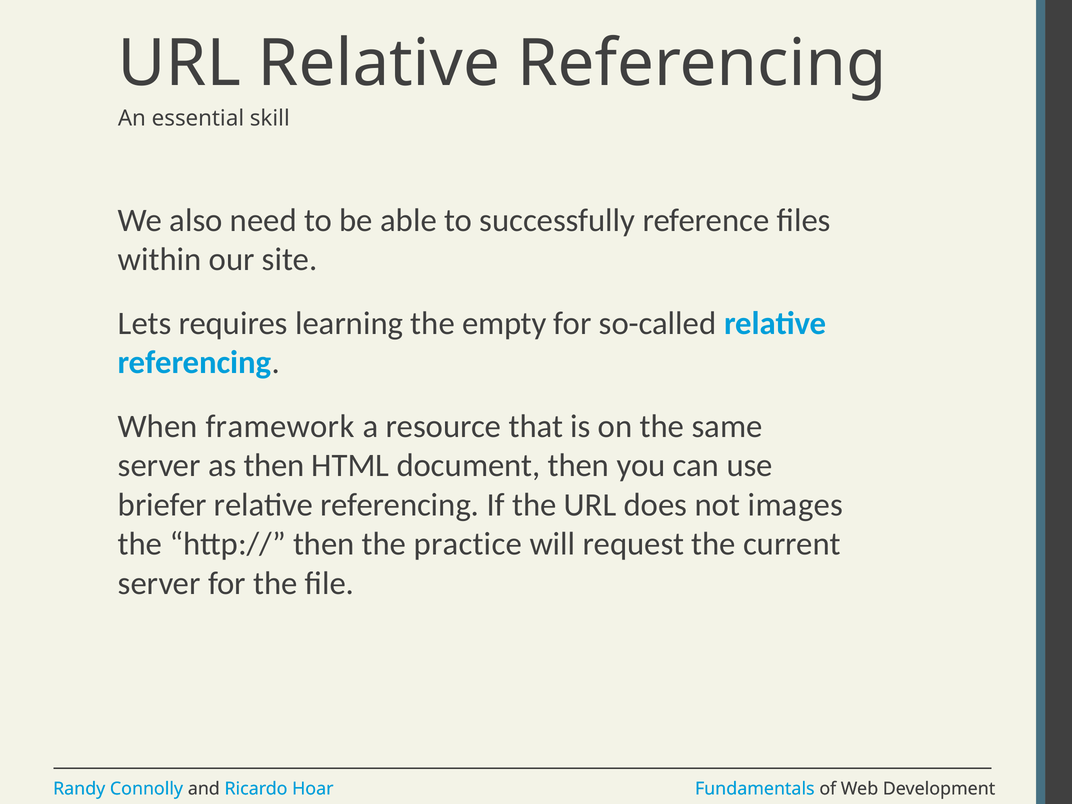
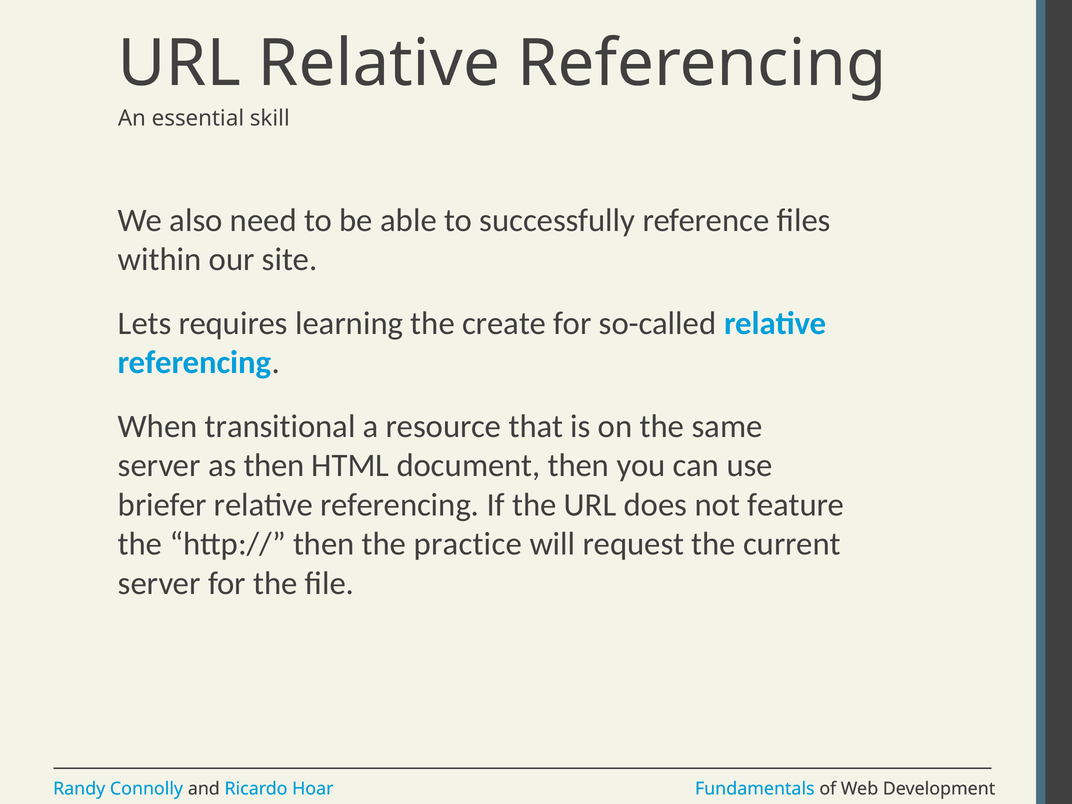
empty: empty -> create (504, 323)
framework: framework -> transitional (280, 426)
images: images -> feature (796, 505)
